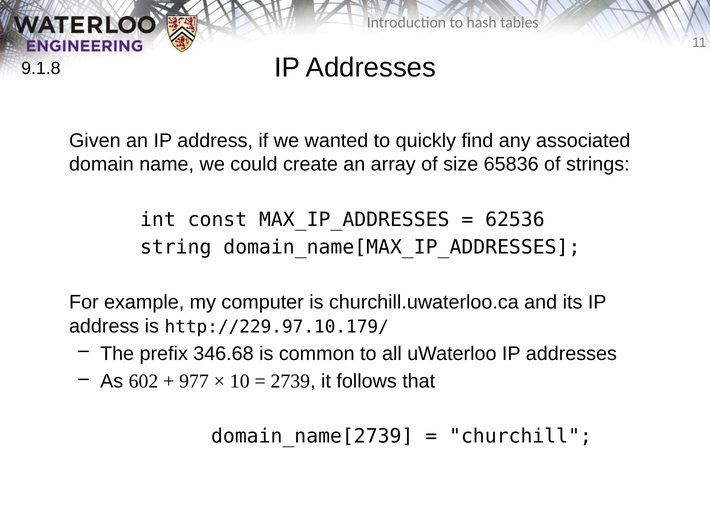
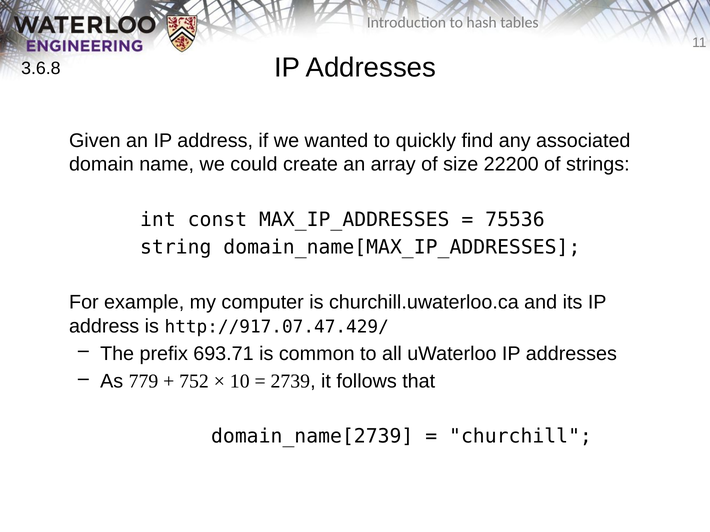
9.1.8: 9.1.8 -> 3.6.8 (41, 68)
65836: 65836 -> 22200 (511, 165)
62536: 62536 -> 75536 (515, 220)
http://229.97.10.179/: http://229.97.10.179/ -> http://917.07.47.429/ (277, 327)
346.68: 346.68 -> 693.71 (223, 354)
602: 602 -> 779 (143, 382)
977: 977 -> 752 (194, 382)
